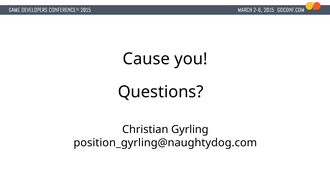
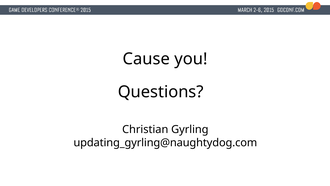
position_gyrling@naughtydog.com: position_gyrling@naughtydog.com -> updating_gyrling@naughtydog.com (165, 142)
